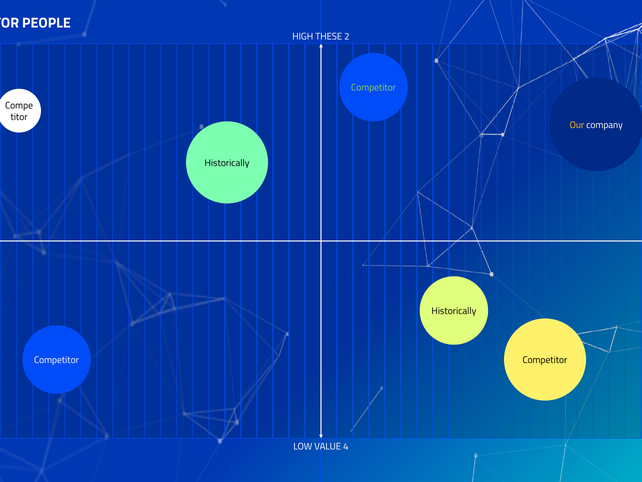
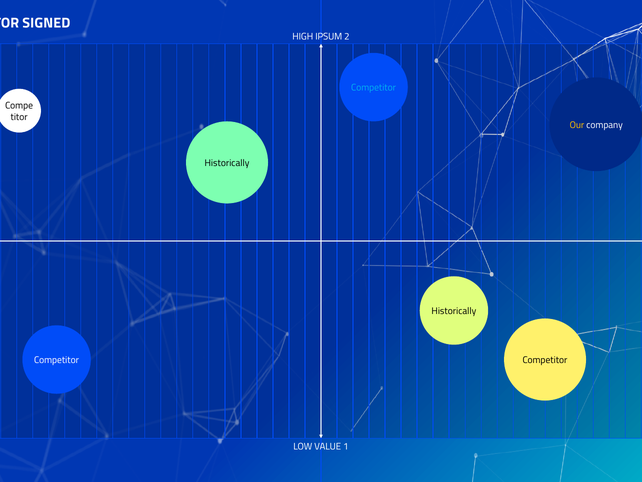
PEOPLE: PEOPLE -> SIGNED (46, 23)
THESE: THESE -> IPSUM (329, 37)
Competitor colour: light green -> light blue (374, 88)
4: 4 -> 1 (346, 446)
